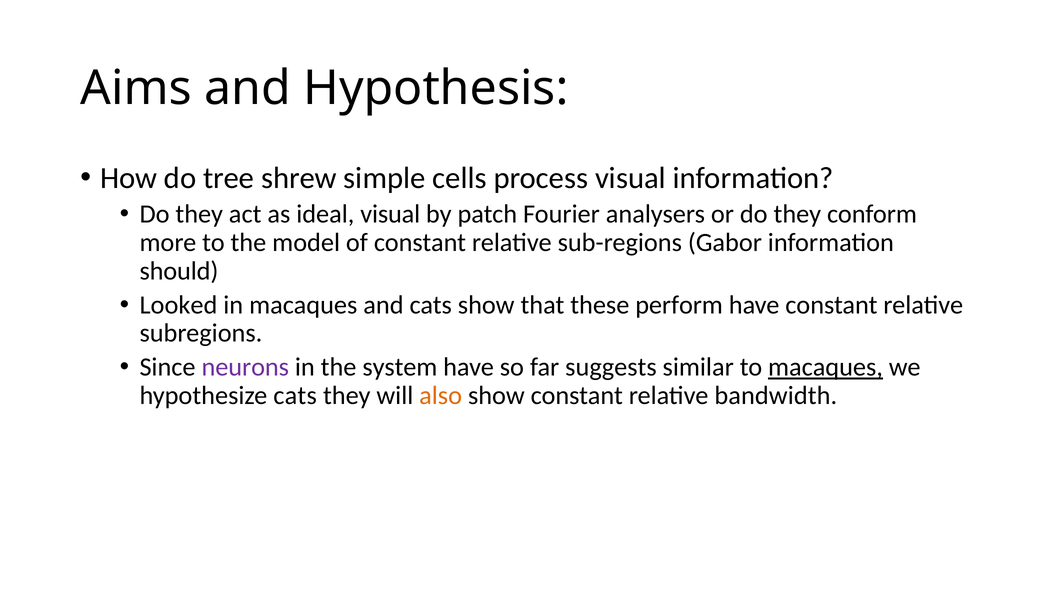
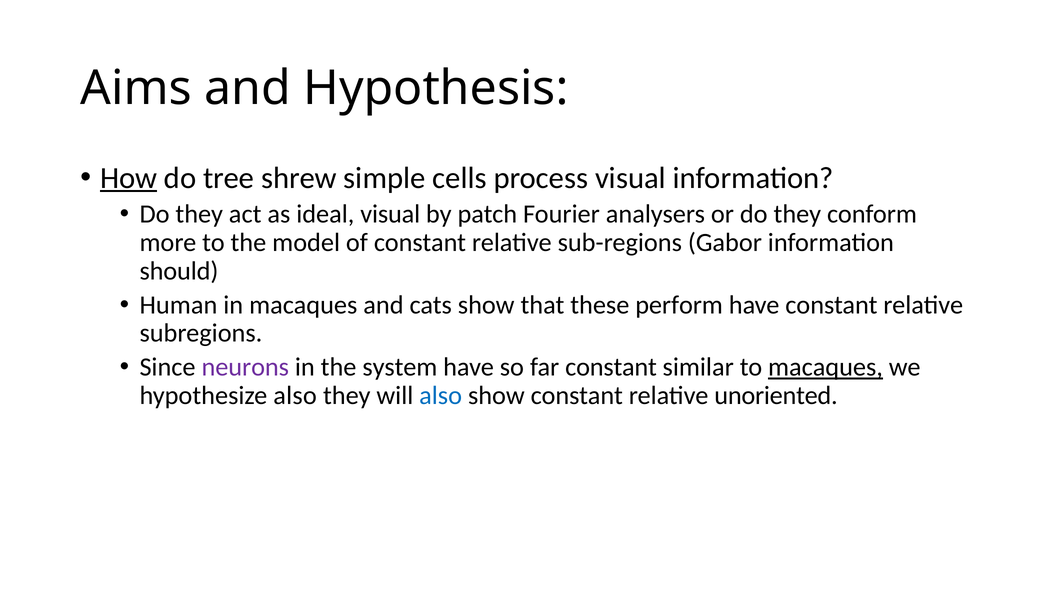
How underline: none -> present (129, 178)
Looked: Looked -> Human (178, 305)
far suggests: suggests -> constant (611, 367)
hypothesize cats: cats -> also (295, 396)
also colour: orange -> blue (441, 396)
bandwidth: bandwidth -> unoriented (776, 396)
